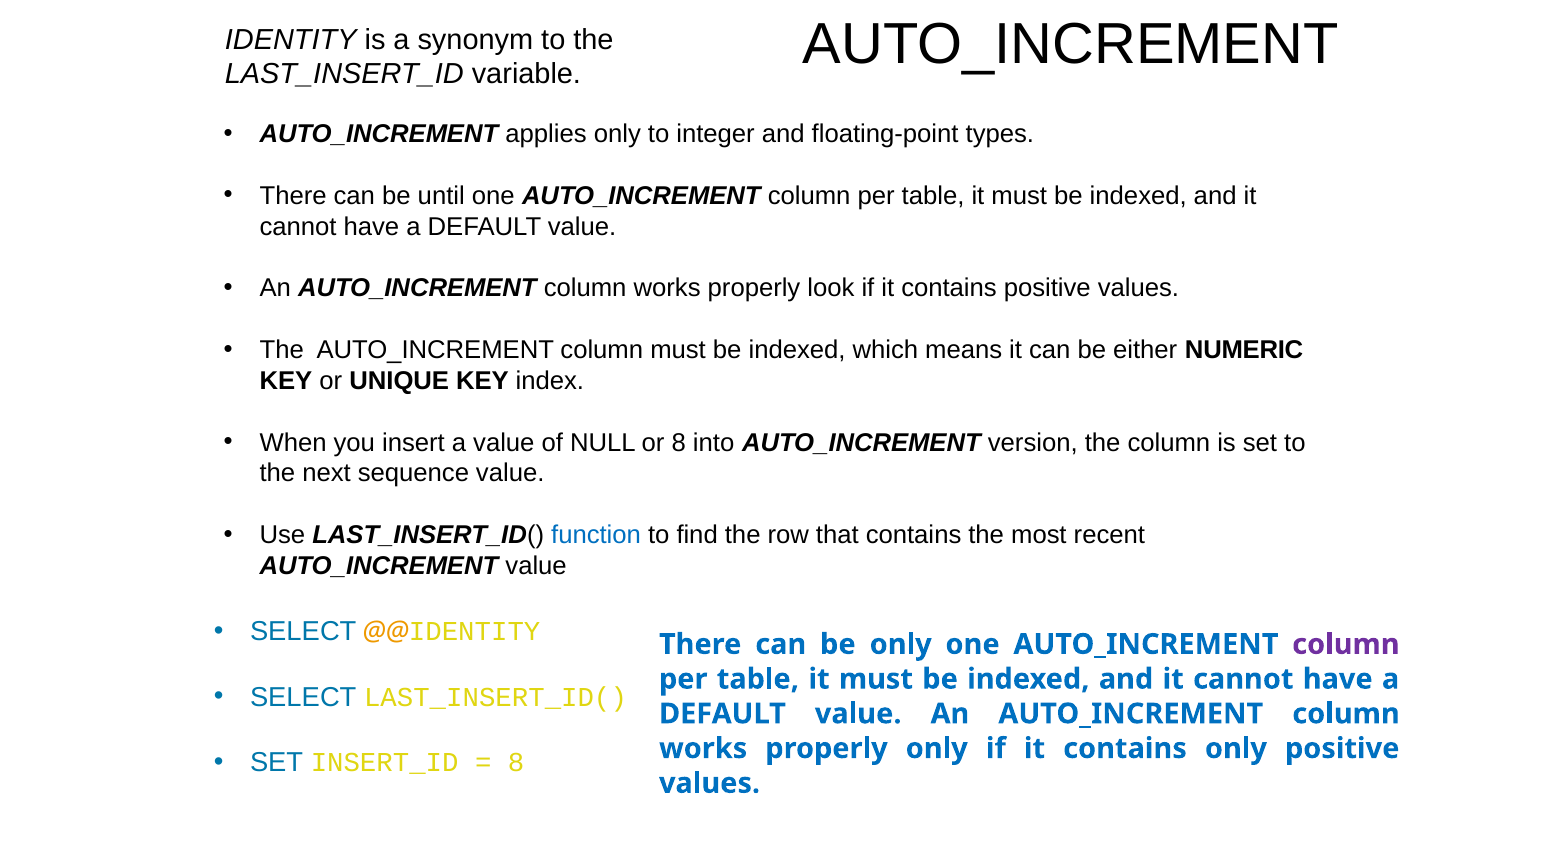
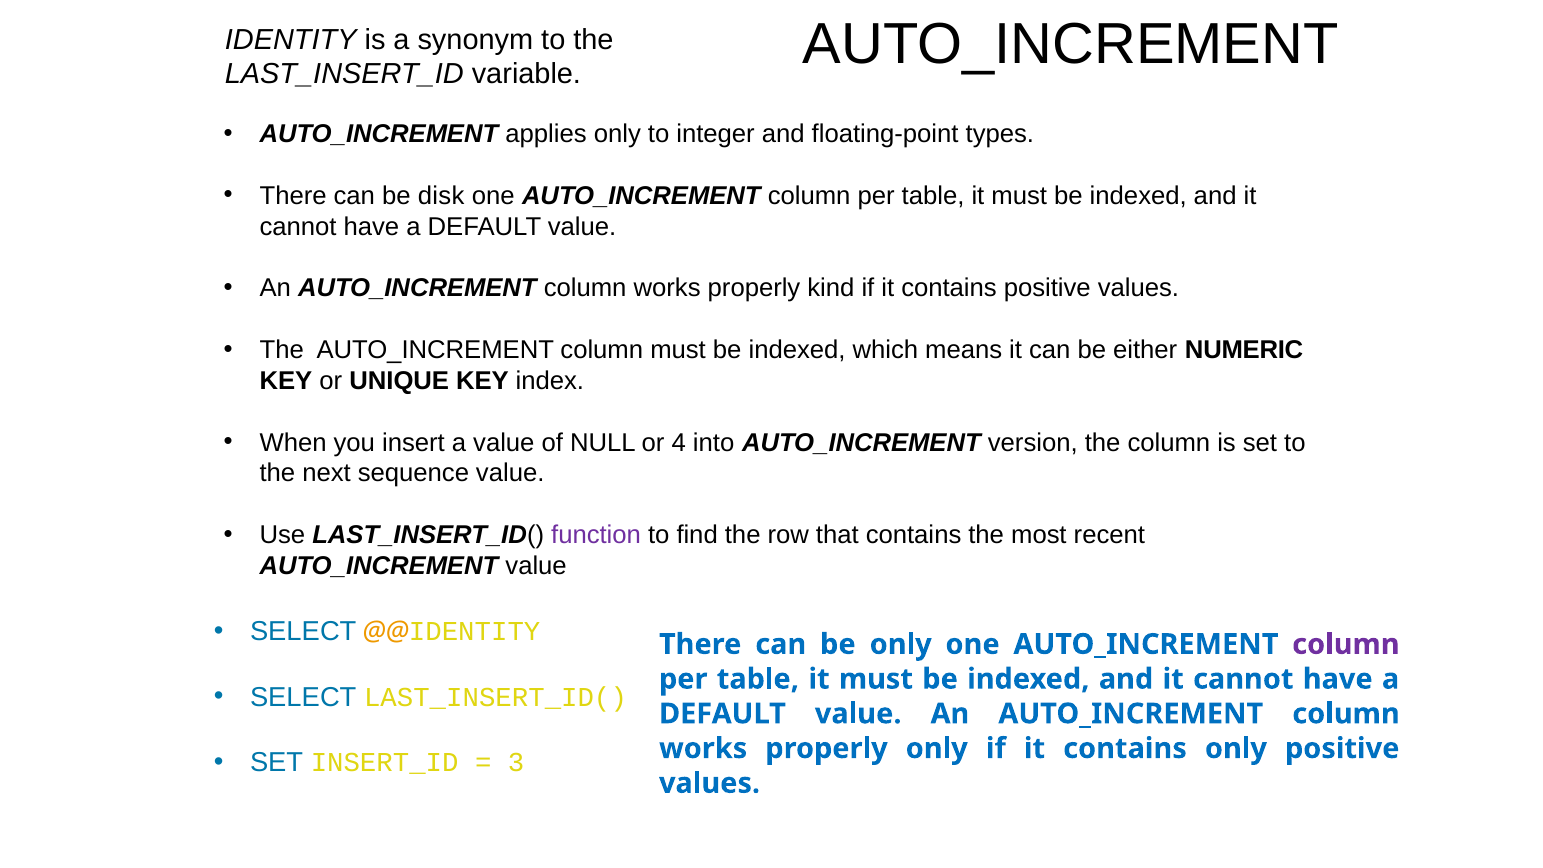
until: until -> disk (441, 196)
look: look -> kind (831, 288)
or 8: 8 -> 4 (679, 443)
function colour: blue -> purple (596, 535)
8: 8 -> 3 (516, 763)
